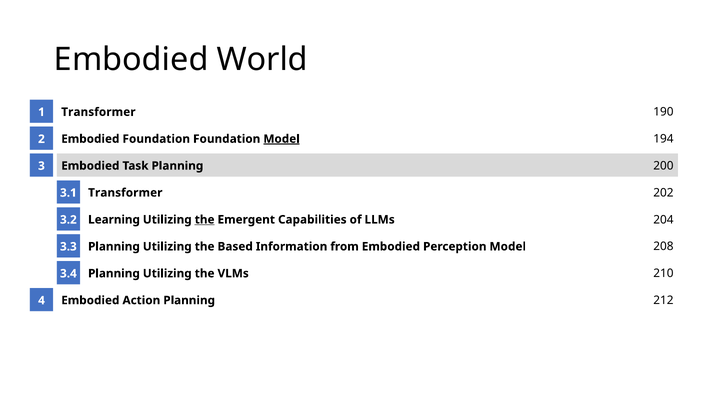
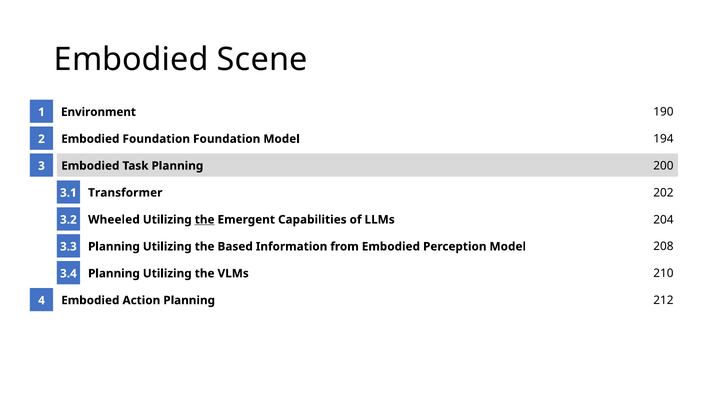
World: World -> Scene (262, 59)
Transformer: Transformer -> Environment (98, 112)
Model underline: present -> none (282, 139)
Learning: Learning -> Wheeled (114, 220)
